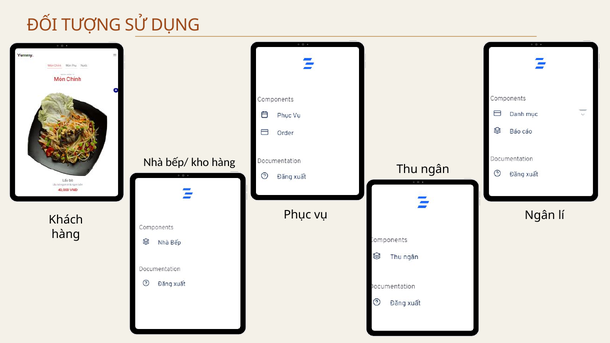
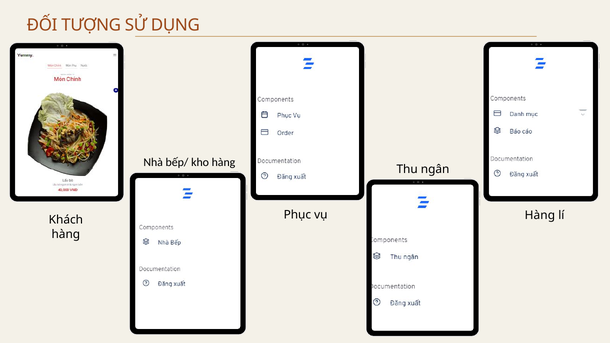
Ngân: Ngân -> Hàng (540, 215)
